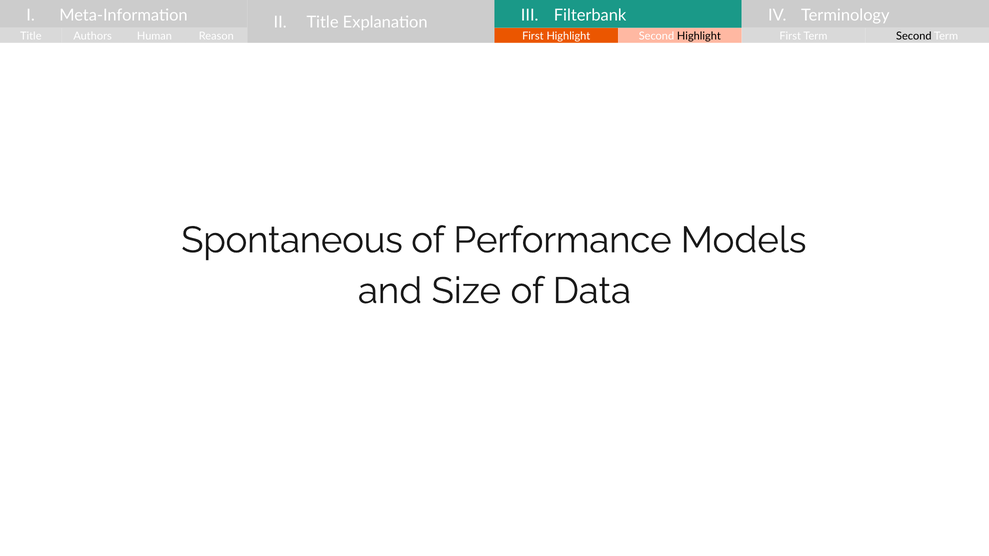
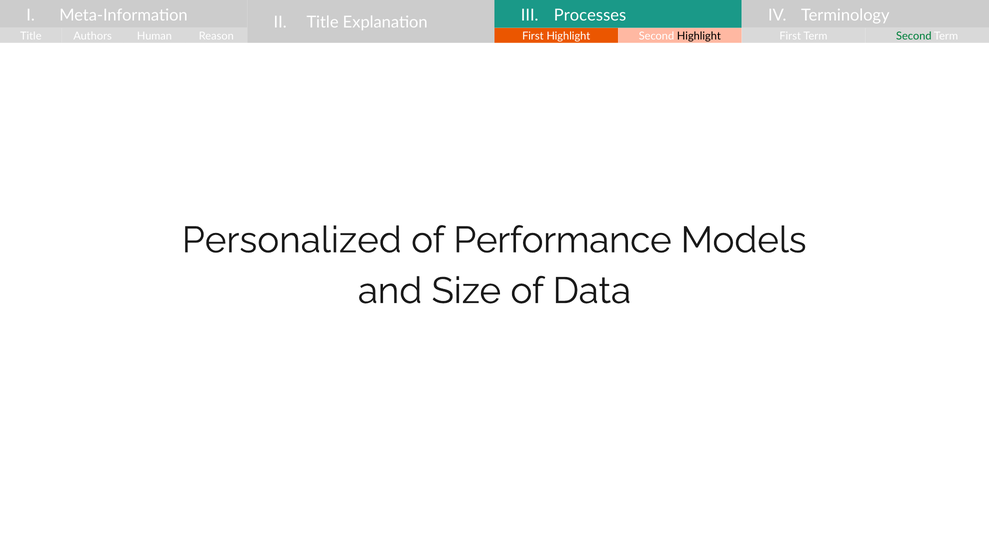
Filterbank: Filterbank -> Processes (590, 15)
Second colour: black -> green (914, 36)
Spontaneous: Spontaneous -> Personalized (292, 240)
